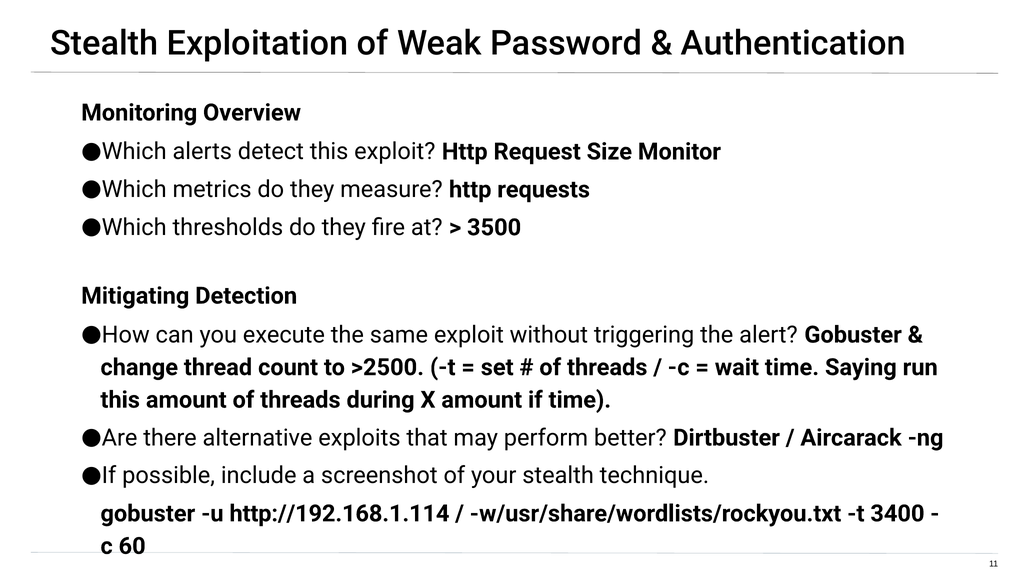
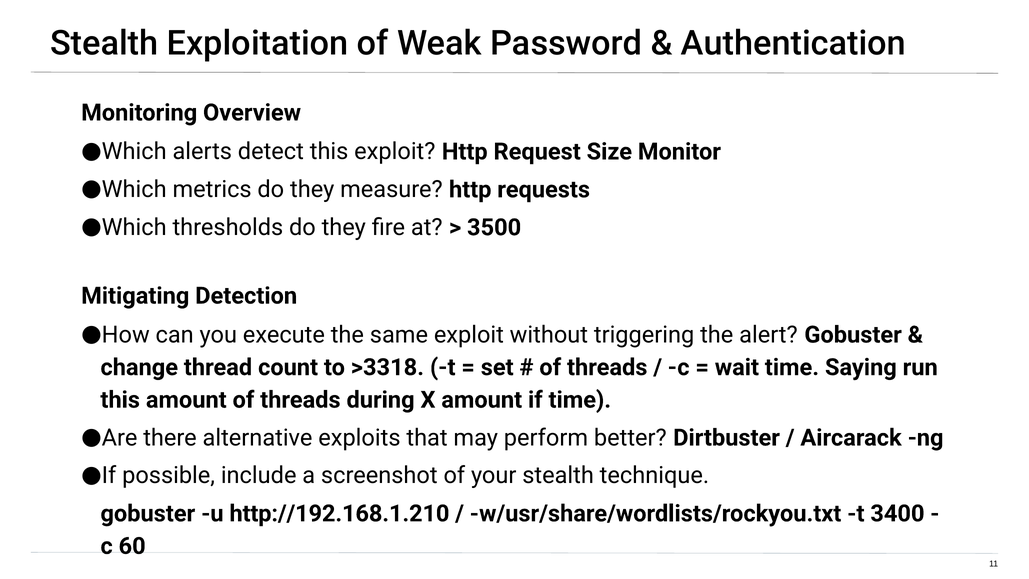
>2500: >2500 -> >3318 (387, 367)
http://192.168.1.114: http://192.168.1.114 -> http://192.168.1.210 (339, 514)
